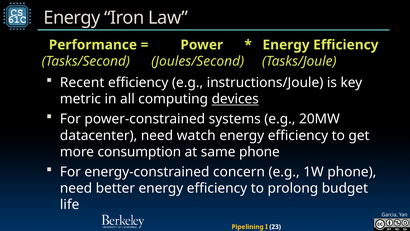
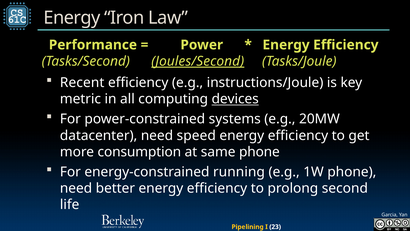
Joules/Second underline: none -> present (198, 61)
watch: watch -> speed (196, 135)
concern: concern -> running (239, 172)
budget: budget -> second (345, 188)
